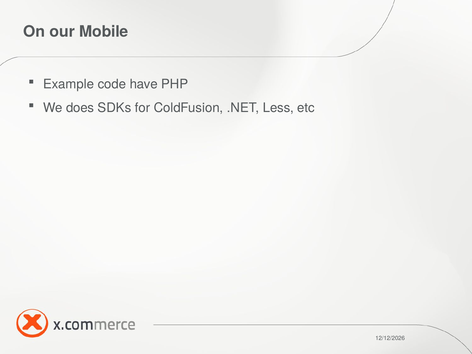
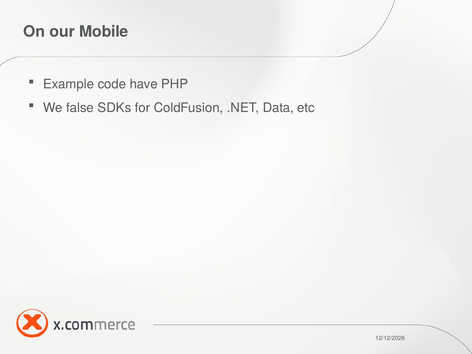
does: does -> false (80, 108)
Less: Less -> Data (278, 108)
